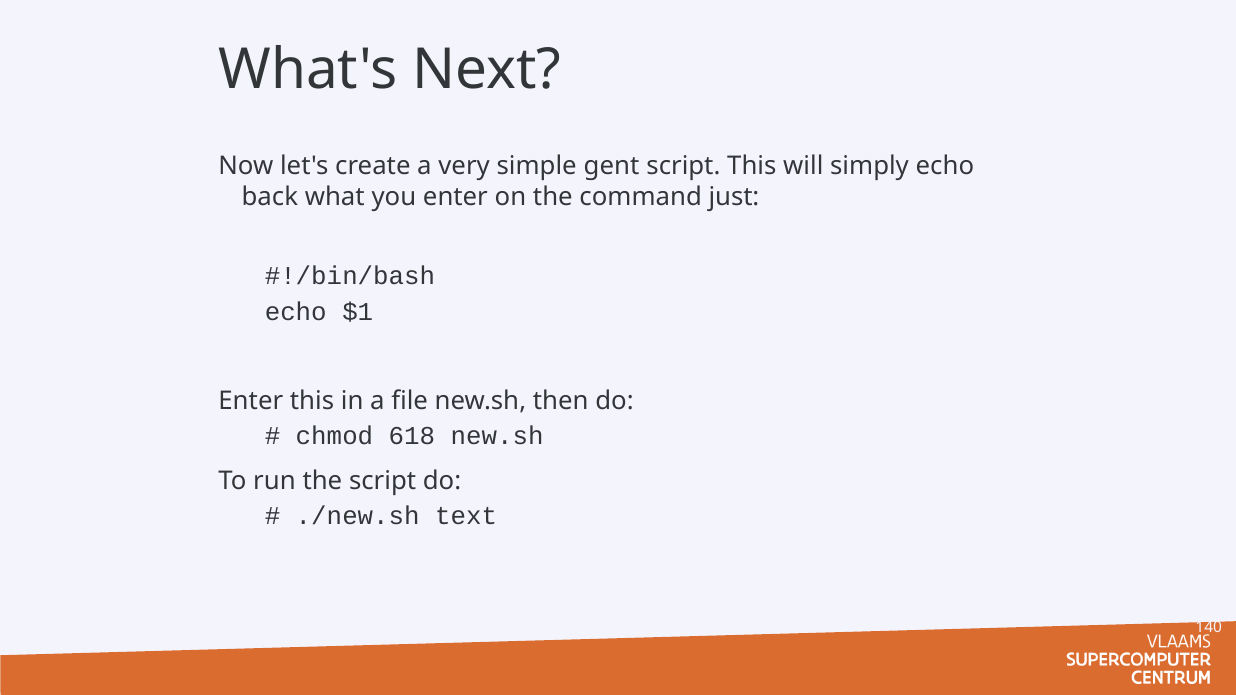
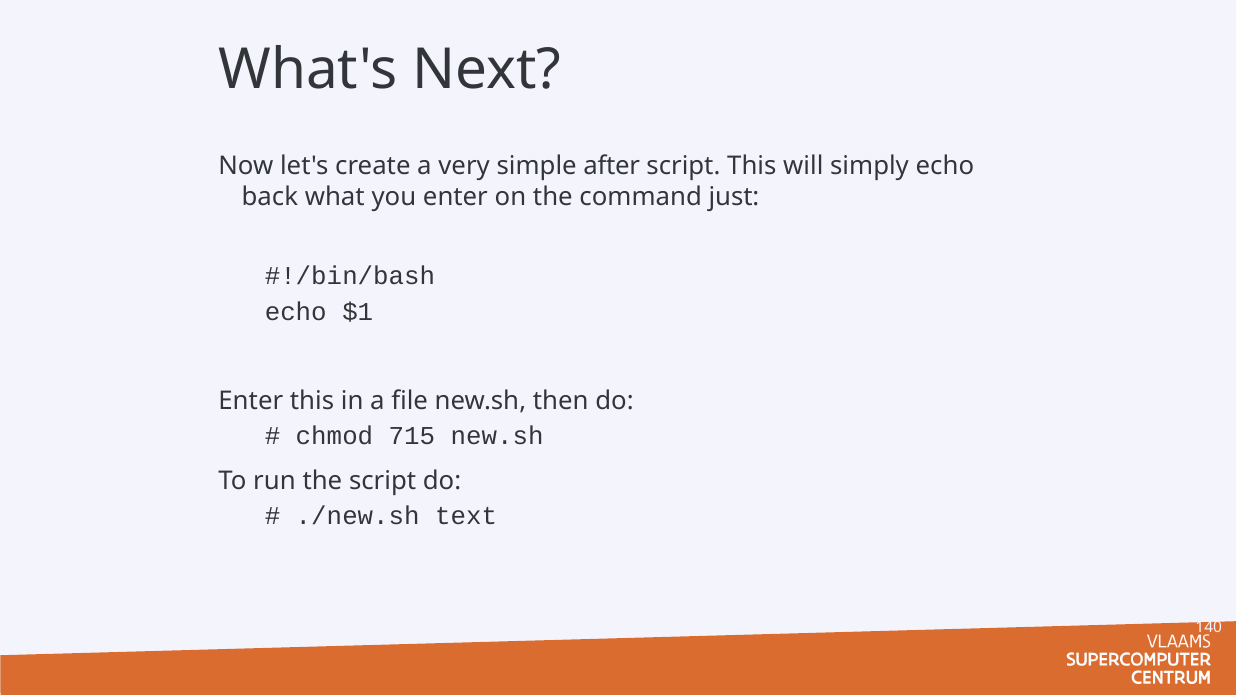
gent: gent -> after (612, 166)
618: 618 -> 715 (412, 436)
